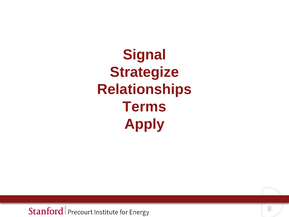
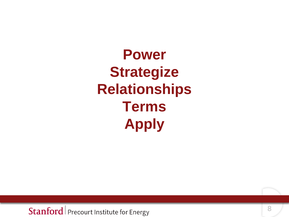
Signal: Signal -> Power (145, 55)
